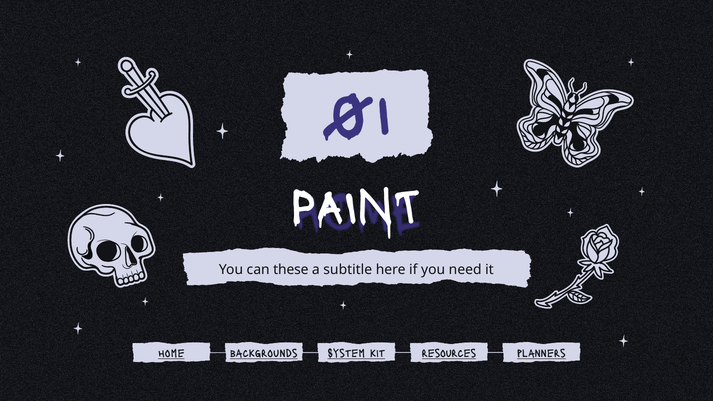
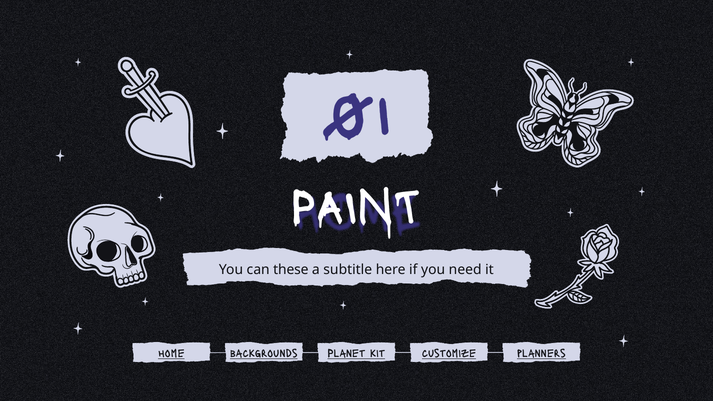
System: System -> Planet (347, 353)
resources: resources -> customize (449, 353)
